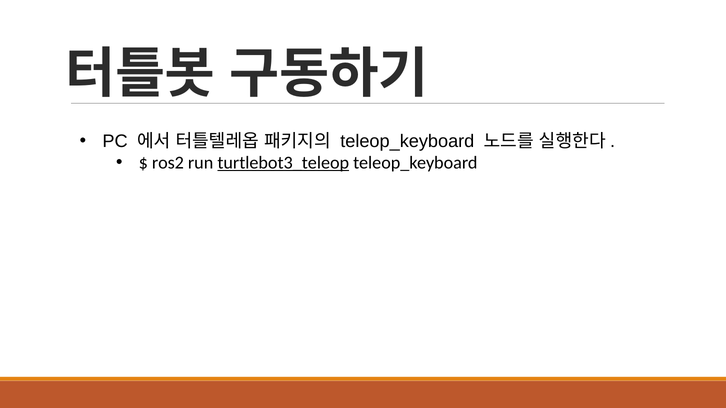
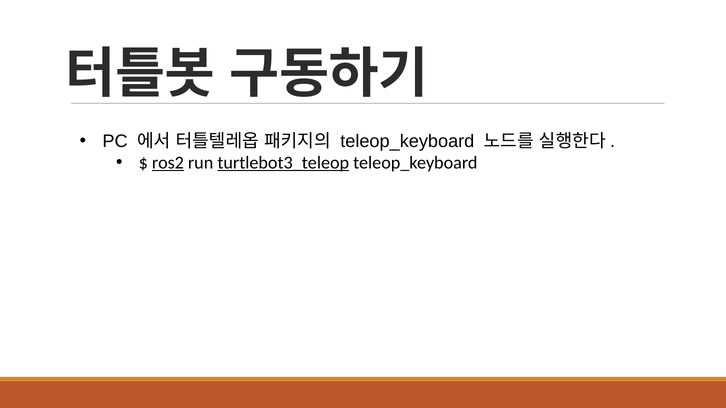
ros2 underline: none -> present (168, 163)
